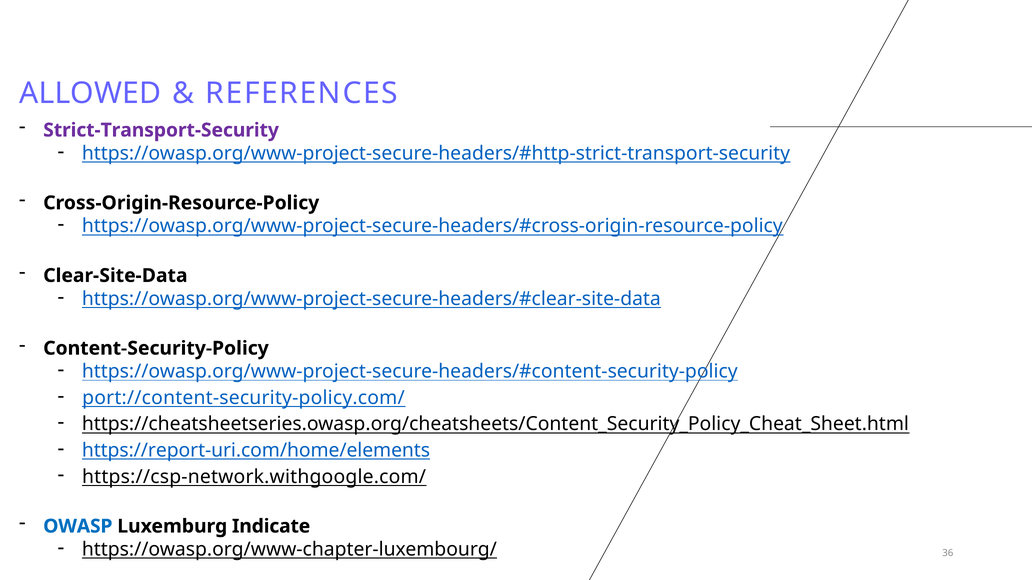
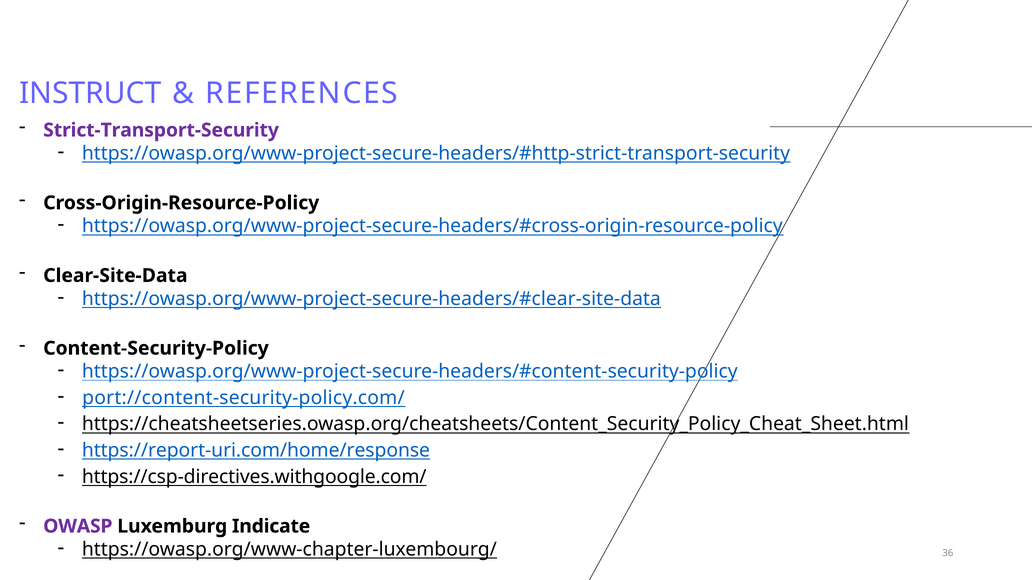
ALLOWED: ALLOWED -> INSTRUCT (90, 93)
https://report-uri.com/home/elements: https://report-uri.com/home/elements -> https://report-uri.com/home/response (256, 451)
https://csp-network.withgoogle.com/: https://csp-network.withgoogle.com/ -> https://csp-directives.withgoogle.com/ (254, 477)
OWASP colour: blue -> purple (78, 527)
